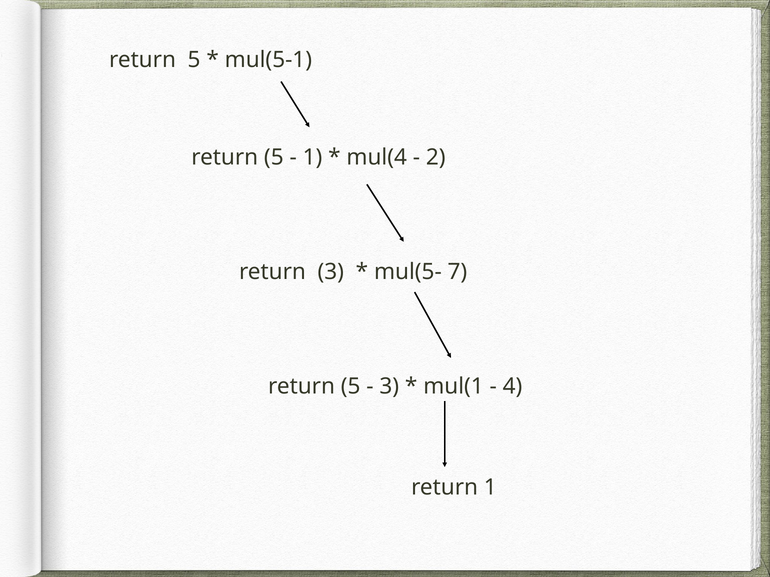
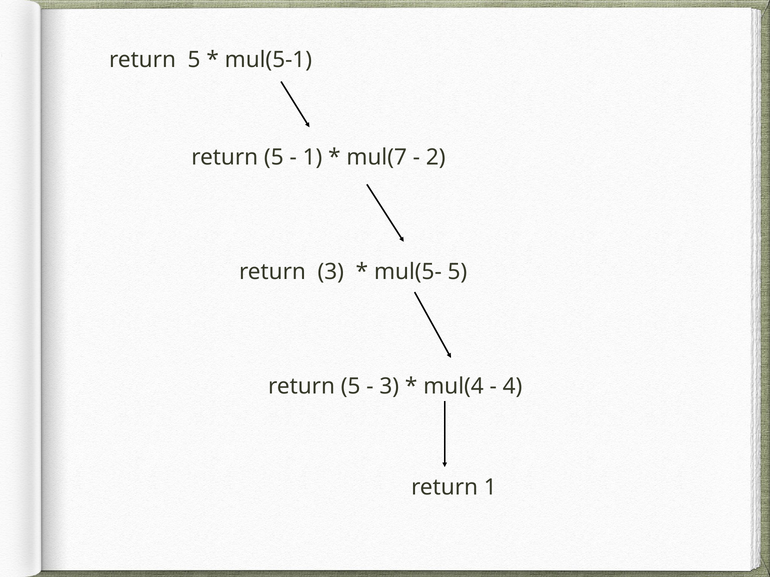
mul(4: mul(4 -> mul(7 (377, 157)
mul(5- 7: 7 -> 5 (457, 272)
mul(1: mul(1 -> mul(4 (454, 387)
